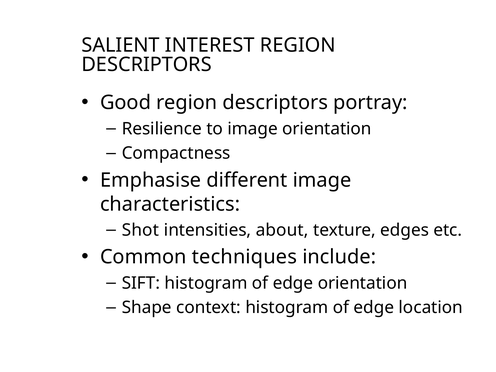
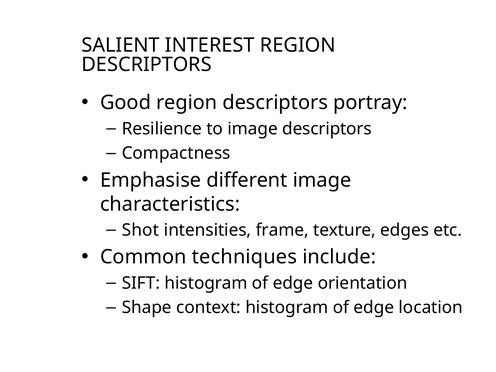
image orientation: orientation -> descriptors (327, 129)
about: about -> frame (282, 230)
